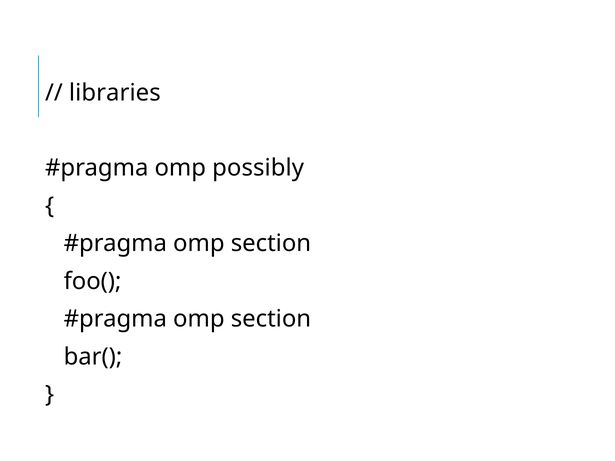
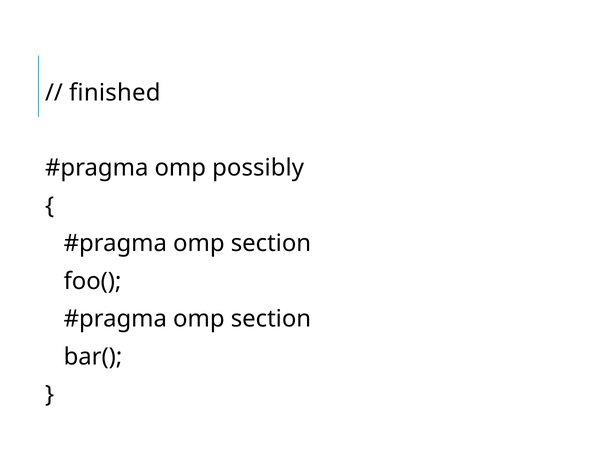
libraries: libraries -> finished (115, 93)
